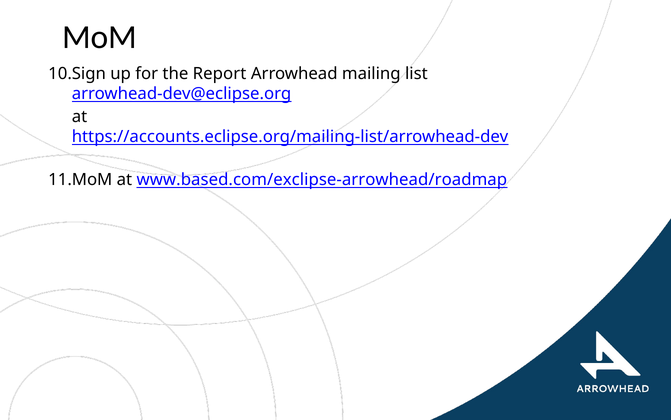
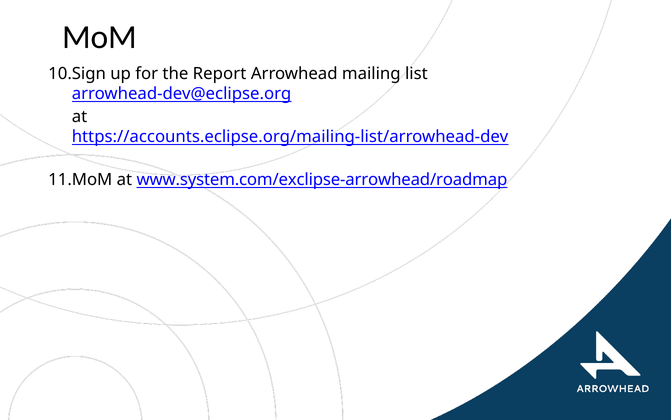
www.based.com/exclipse-arrowhead/roadmap: www.based.com/exclipse-arrowhead/roadmap -> www.system.com/exclipse-arrowhead/roadmap (322, 180)
